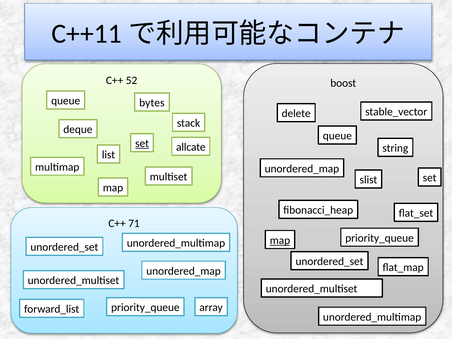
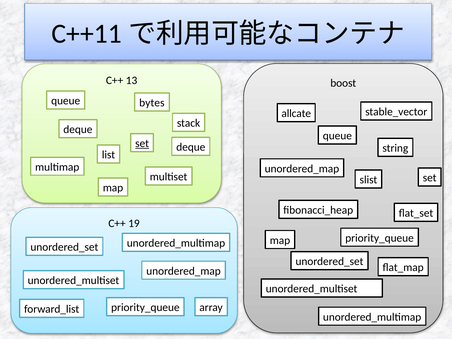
52: 52 -> 13 (132, 80)
delete: delete -> allcate (296, 114)
allcate: allcate -> deque (191, 147)
71: 71 -> 19 (134, 223)
map underline: present -> none (280, 240)
